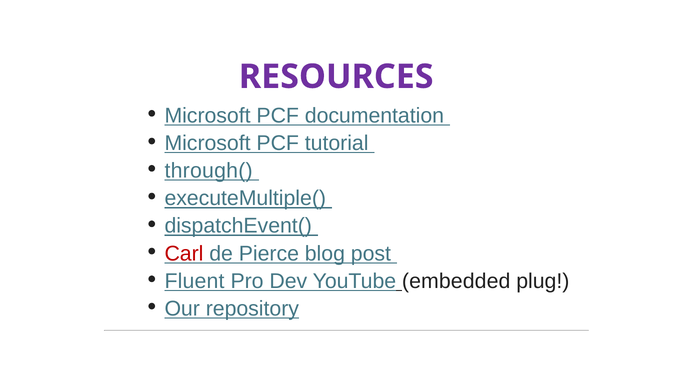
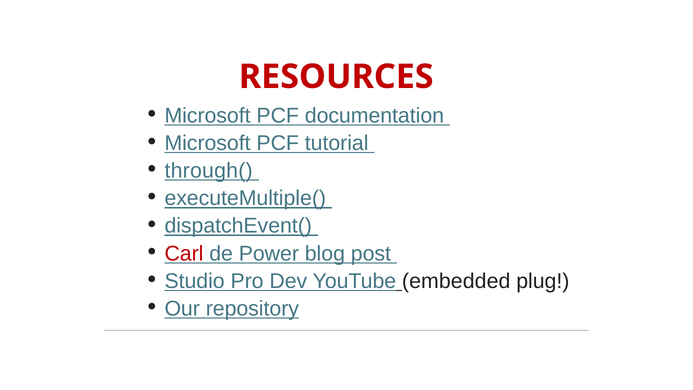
RESOURCES colour: purple -> red (336, 77)
Pierce: Pierce -> Power (269, 253)
Fluent: Fluent -> Studio (195, 281)
